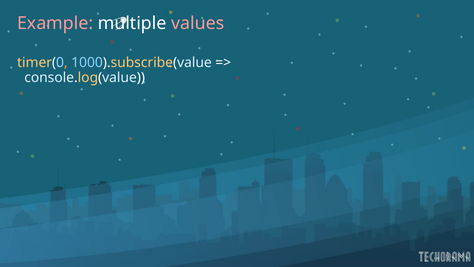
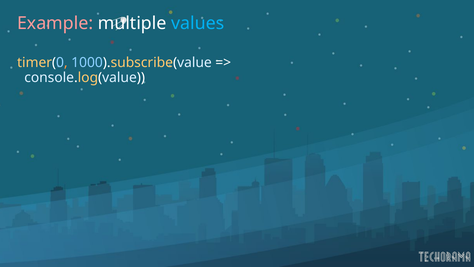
values colour: pink -> light blue (198, 23)
